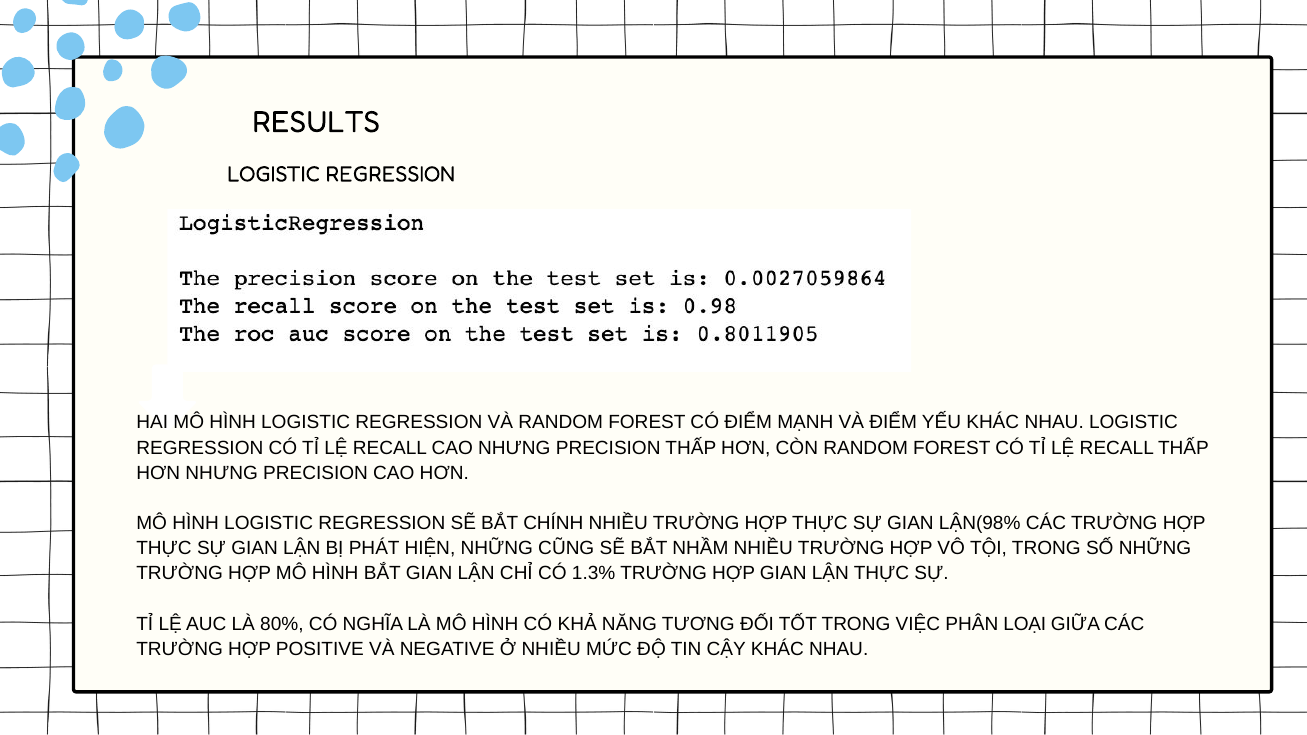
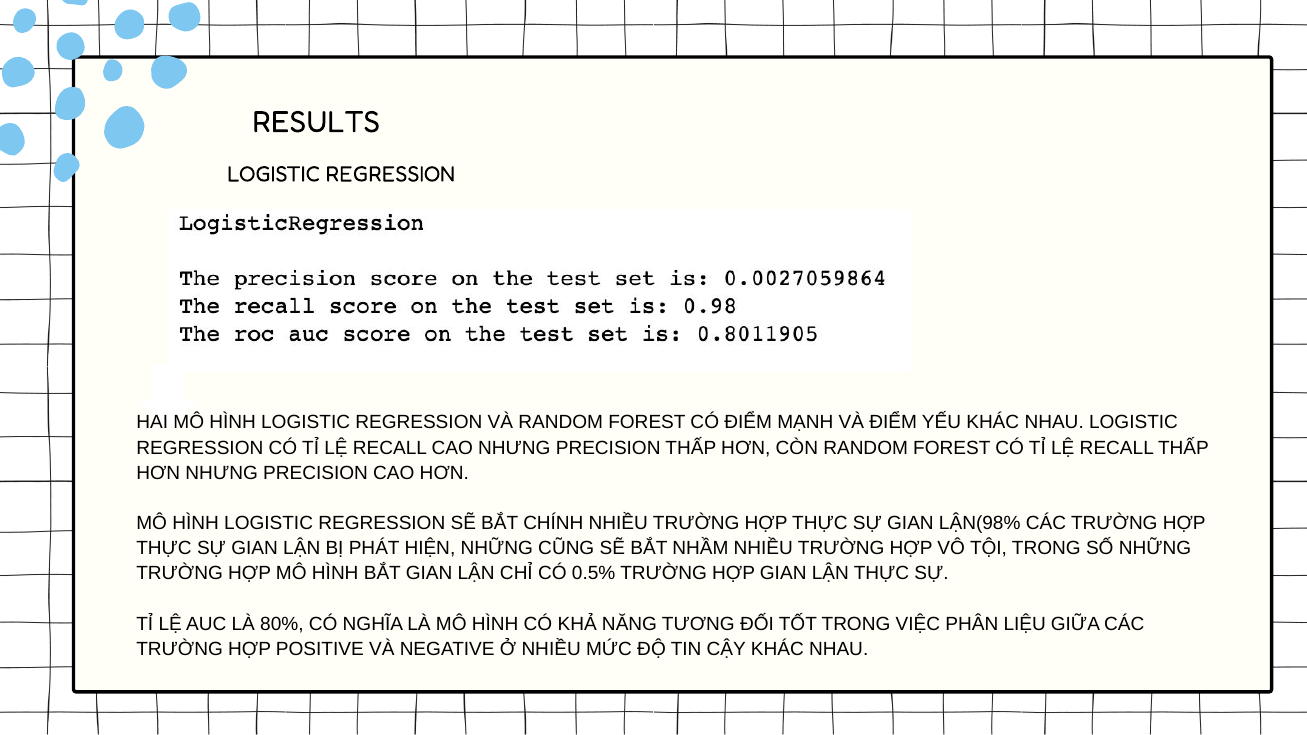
1.3%: 1.3% -> 0.5% (594, 574)
LOẠI: LOẠI -> LIỆU (1025, 624)
